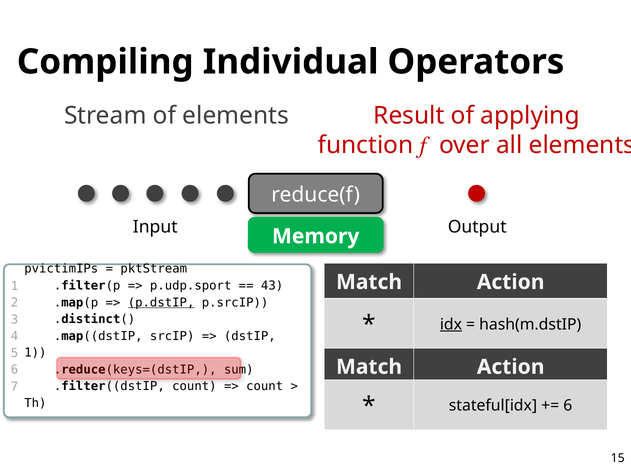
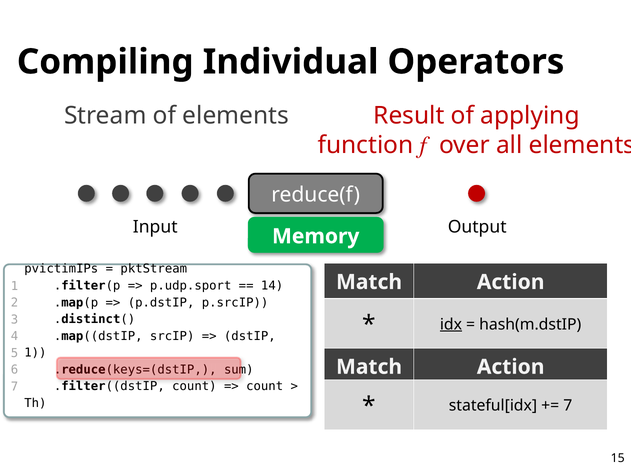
43: 43 -> 14 (272, 286)
p.dstIP underline: present -> none (161, 303)
6: 6 -> 7 (568, 406)
